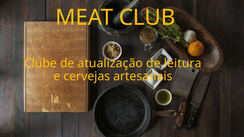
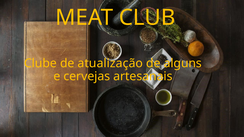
leitura: leitura -> alguns (183, 63)
